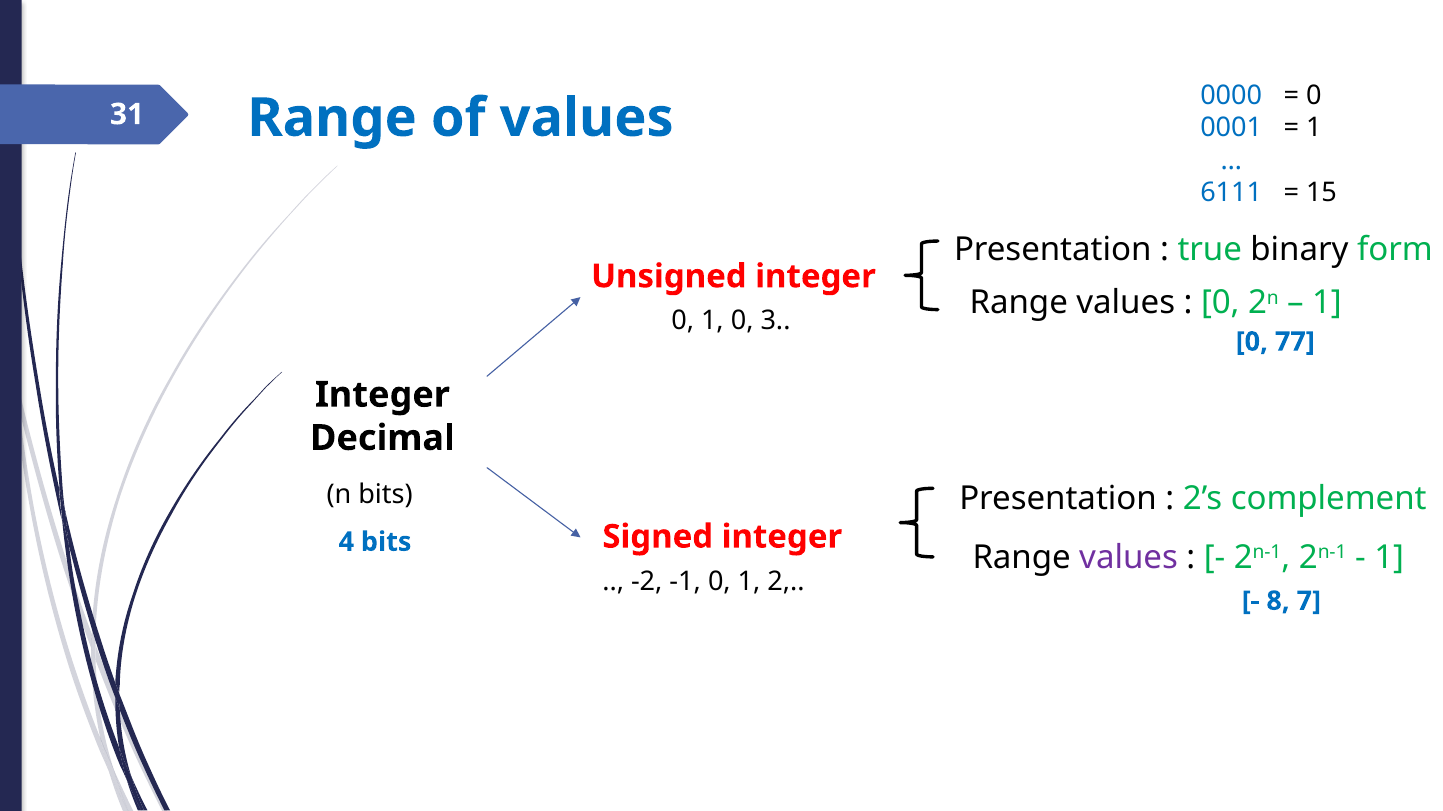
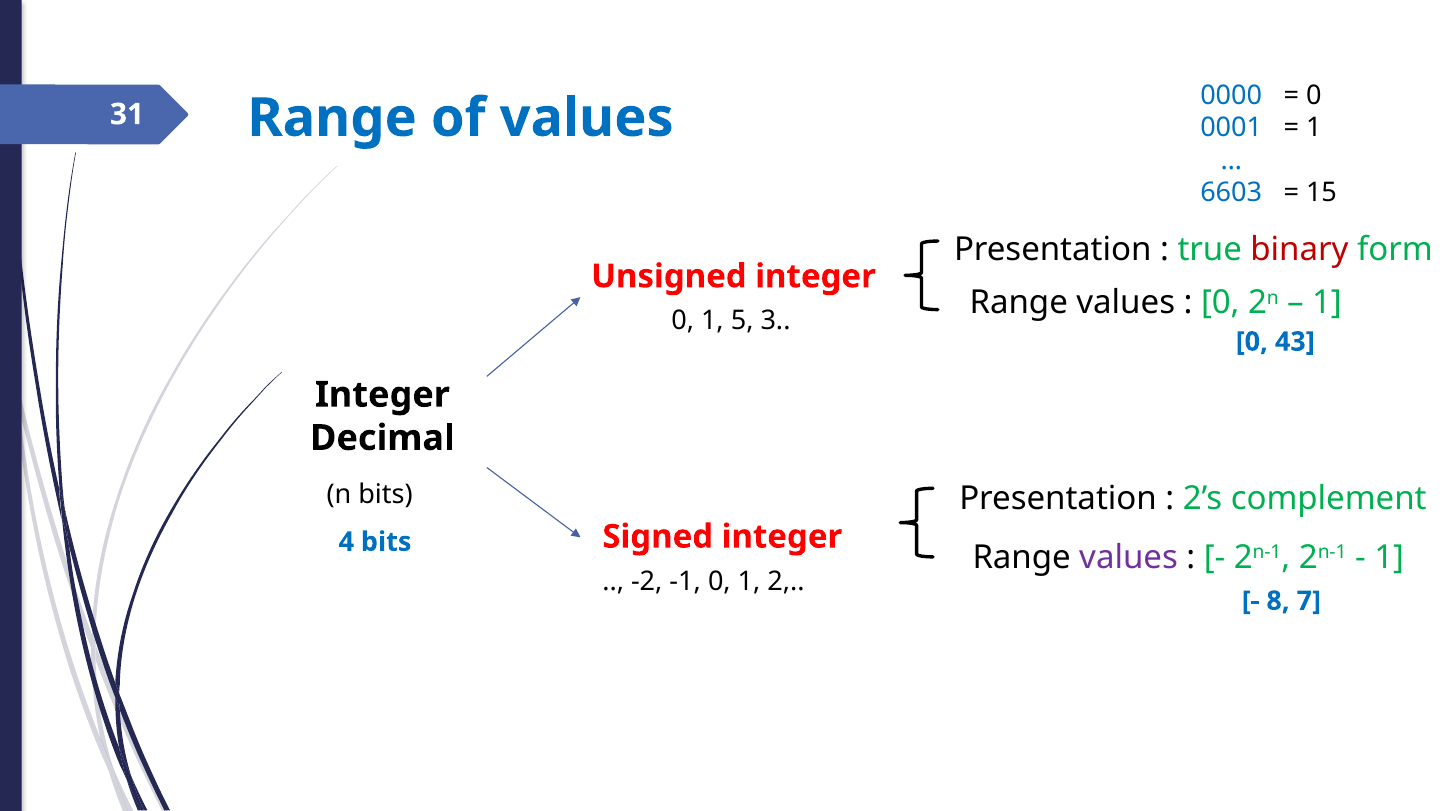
6111: 6111 -> 6603 (1231, 193)
binary colour: black -> red (1299, 249)
1 0: 0 -> 5 (742, 321)
77: 77 -> 43 (1295, 342)
